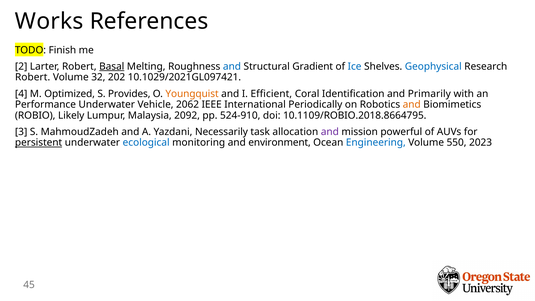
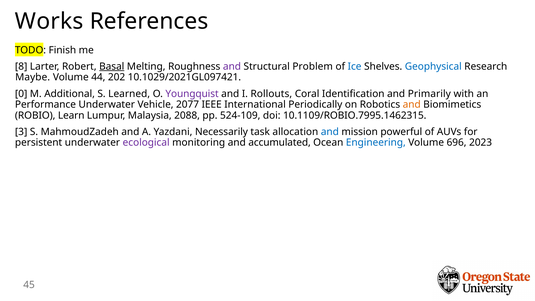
2: 2 -> 8 (21, 66)
and colour: blue -> purple (232, 66)
Gradient: Gradient -> Problem (313, 66)
Robert: Robert -> Maybe (33, 77)
32: 32 -> 44 (98, 77)
4: 4 -> 0 (21, 94)
Optimized: Optimized -> Additional (70, 94)
Provides: Provides -> Learned (129, 94)
Youngquist colour: orange -> purple (192, 94)
Efficient: Efficient -> Rollouts (271, 94)
2062: 2062 -> 2077 (188, 105)
Likely: Likely -> Learn (71, 115)
2092: 2092 -> 2088 (187, 115)
524-910: 524-910 -> 524-109 (240, 115)
10.1109/ROBIO.2018.8664795: 10.1109/ROBIO.2018.8664795 -> 10.1109/ROBIO.7995.1462315 (355, 115)
and colour: purple -> blue (330, 132)
persistent underline: present -> none (39, 143)
ecological colour: blue -> purple (146, 143)
environment: environment -> accumulated (280, 143)
550: 550 -> 696 (457, 143)
